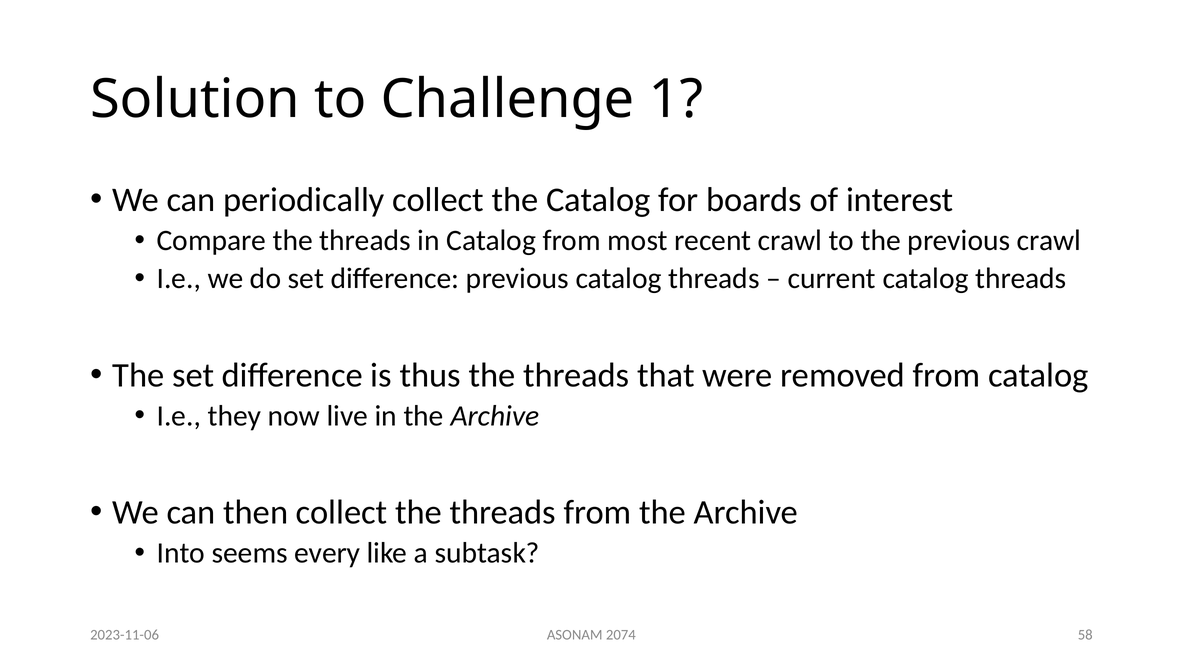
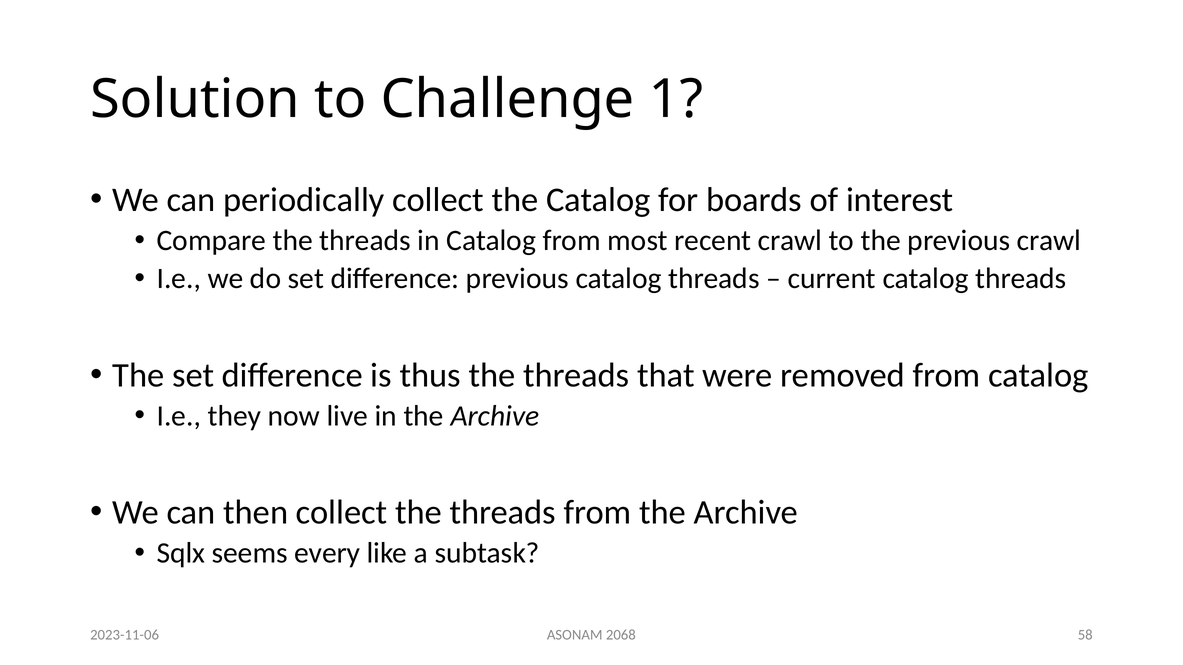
Into: Into -> Sqlx (181, 553)
2074: 2074 -> 2068 (621, 635)
